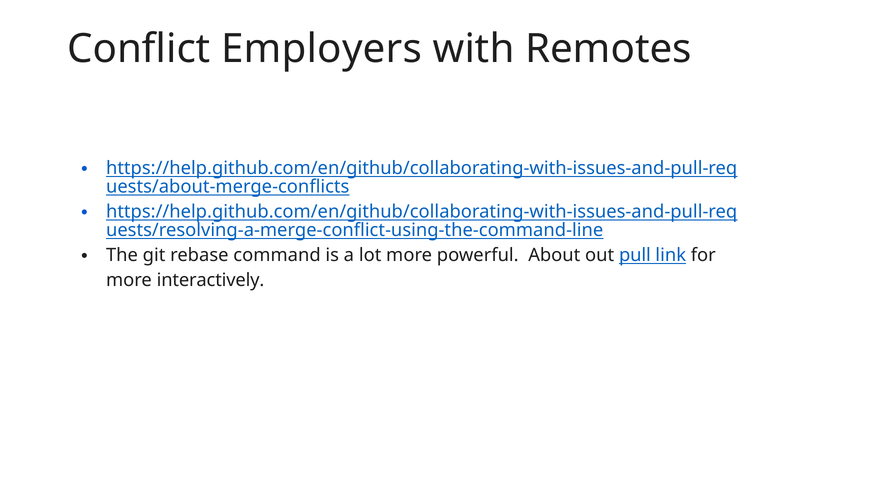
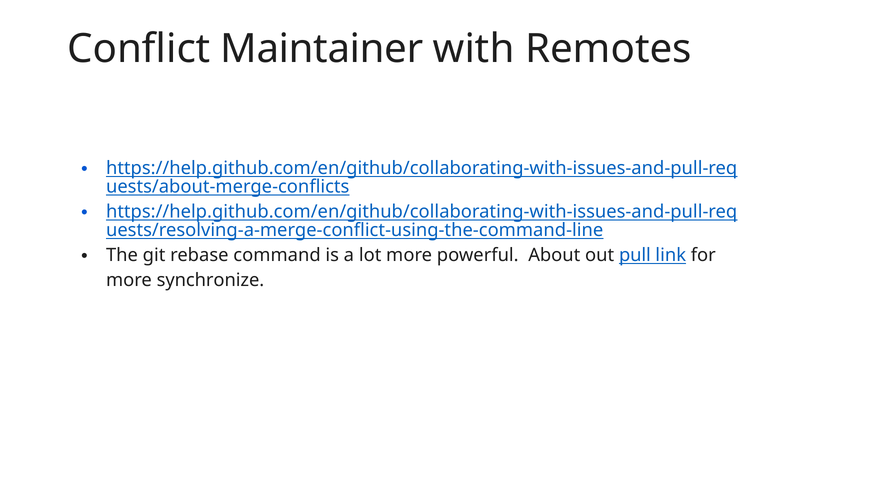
Employers: Employers -> Maintainer (322, 49)
interactively: interactively -> synchronize (210, 280)
